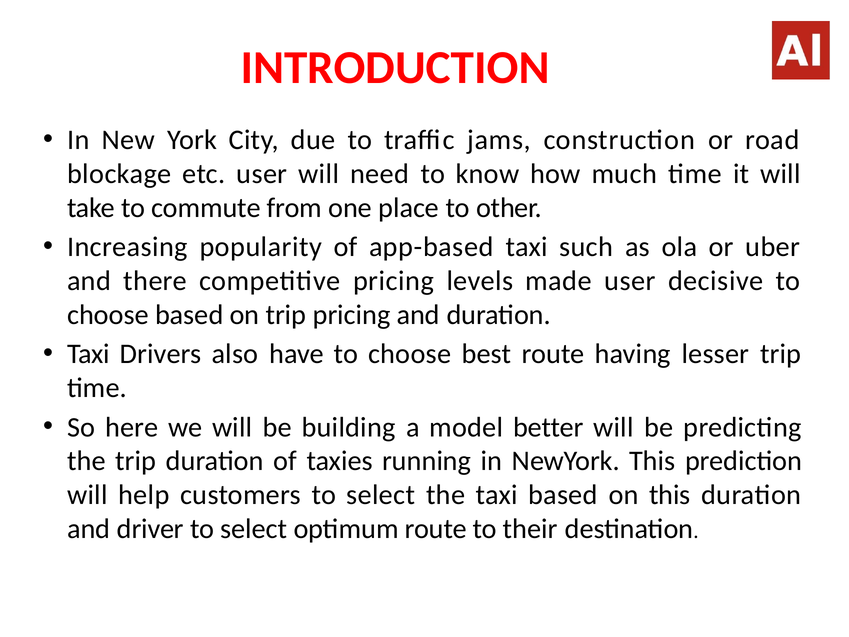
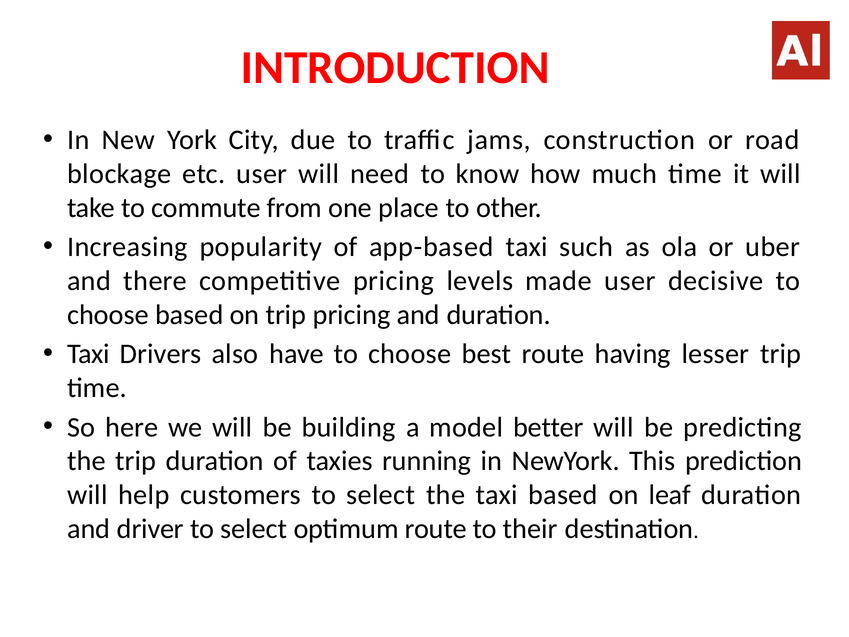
on this: this -> leaf (670, 495)
